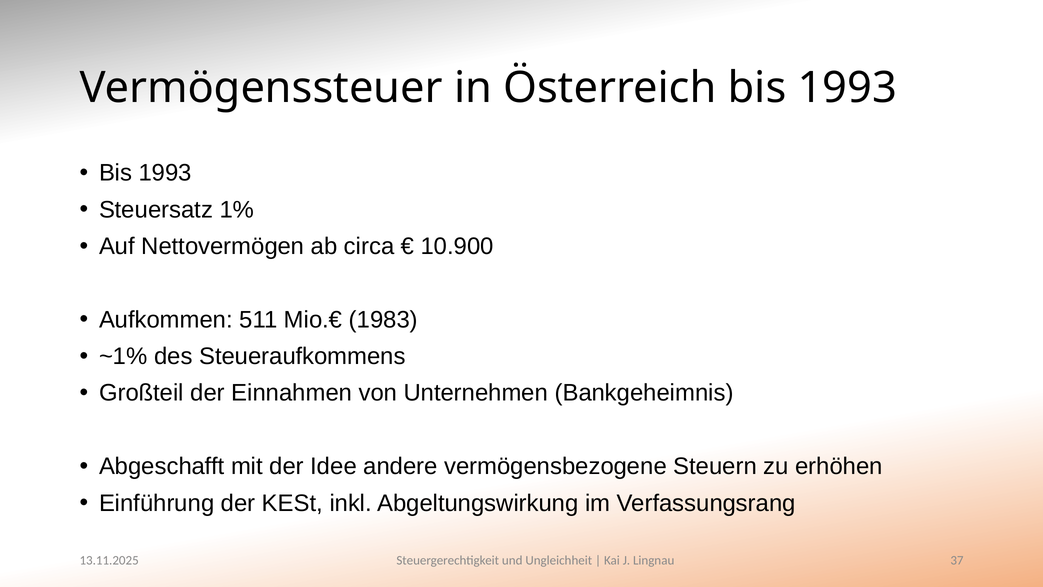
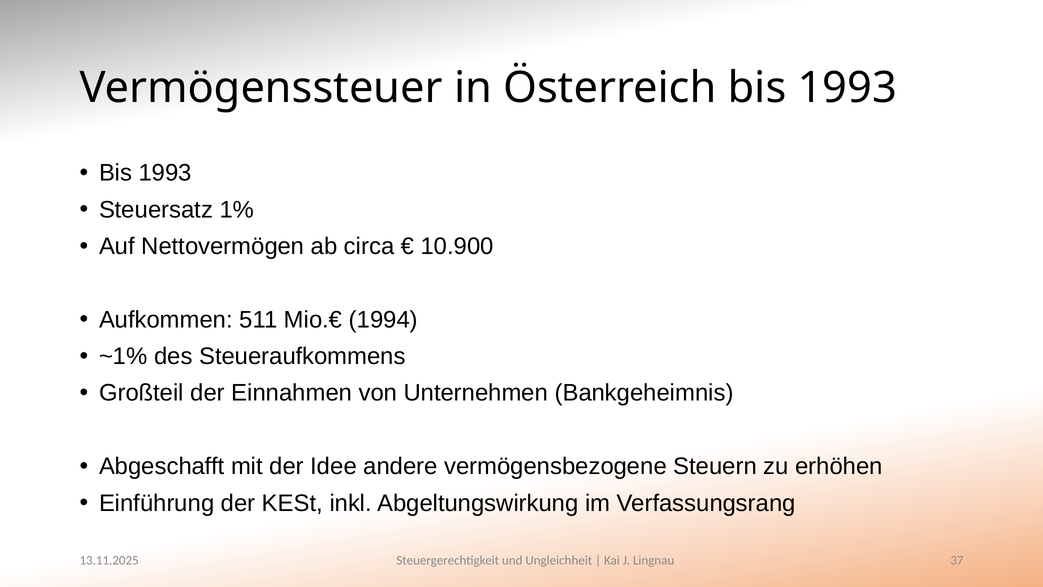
1983: 1983 -> 1994 (383, 320)
